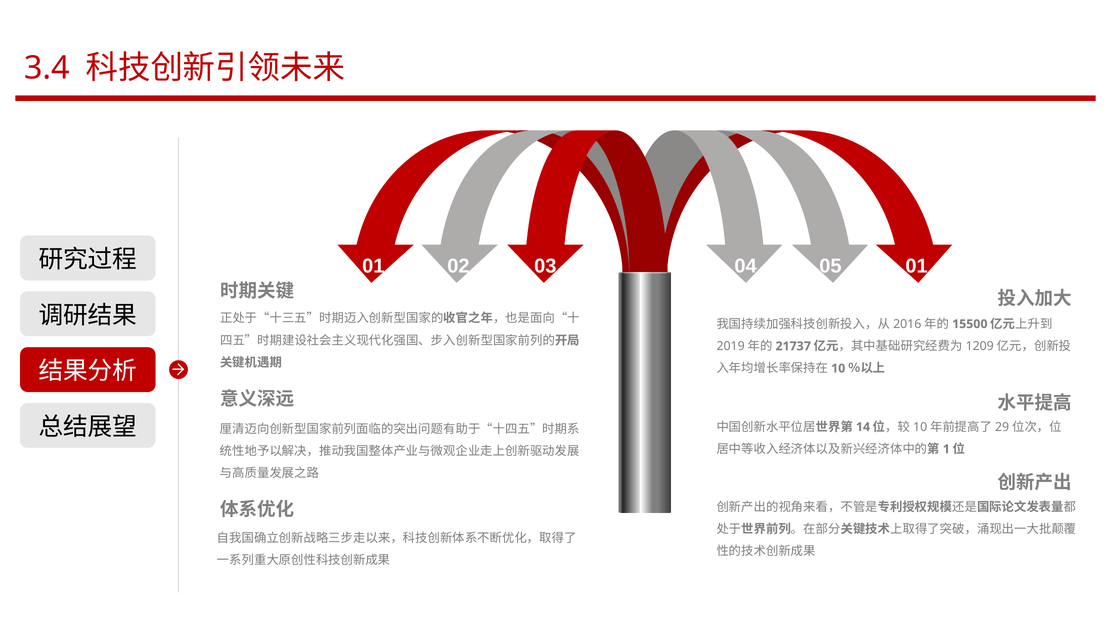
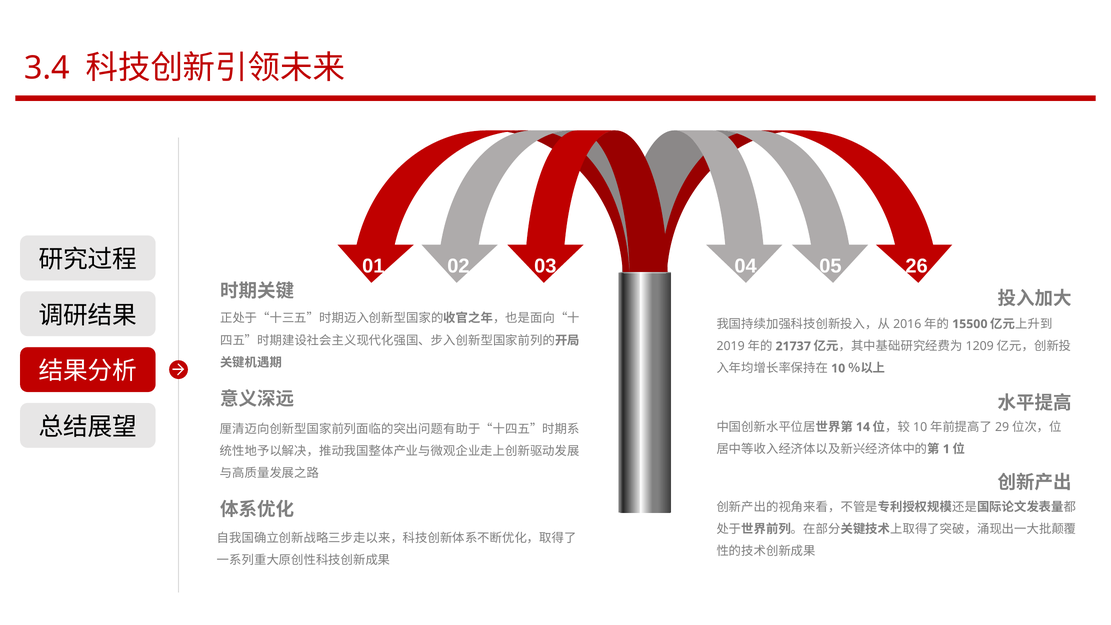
05 01: 01 -> 26 (917, 266)
